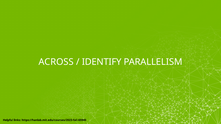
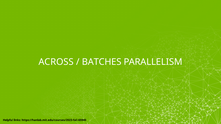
IDENTIFY: IDENTIFY -> BATCHES (102, 62)
